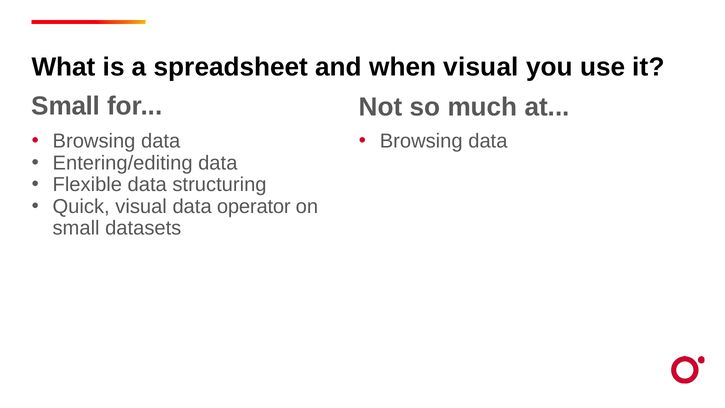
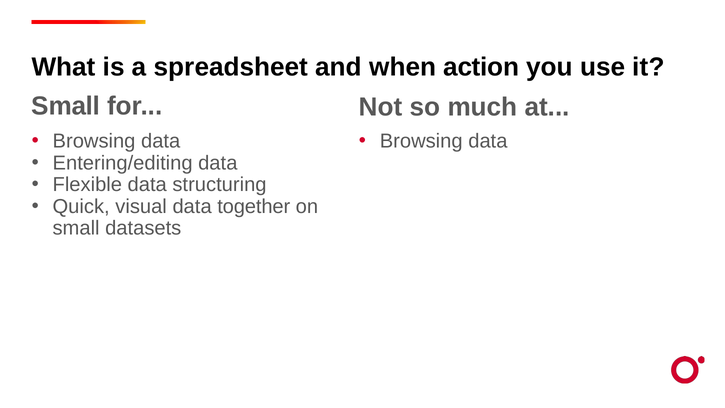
when visual: visual -> action (481, 67)
operator: operator -> together (254, 206)
